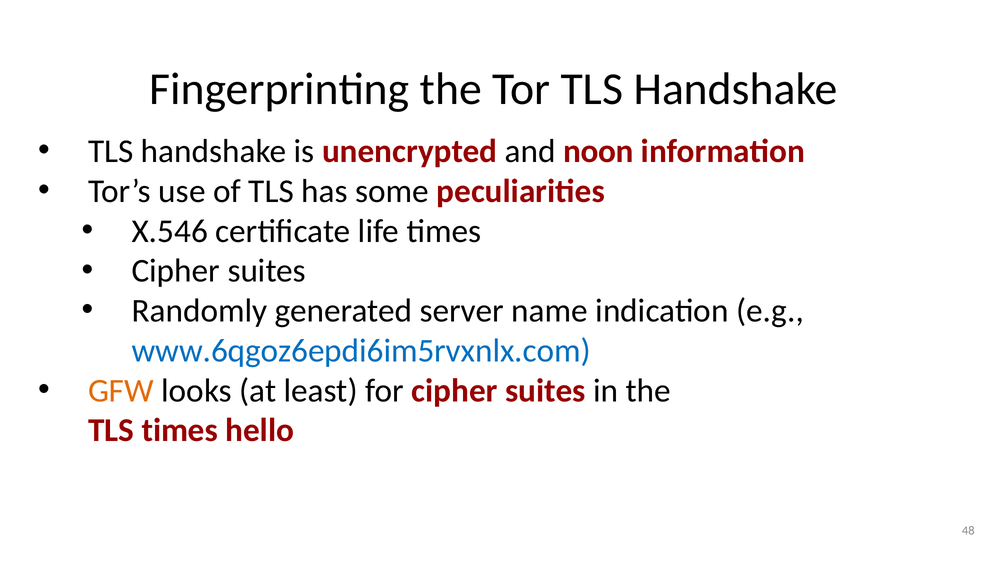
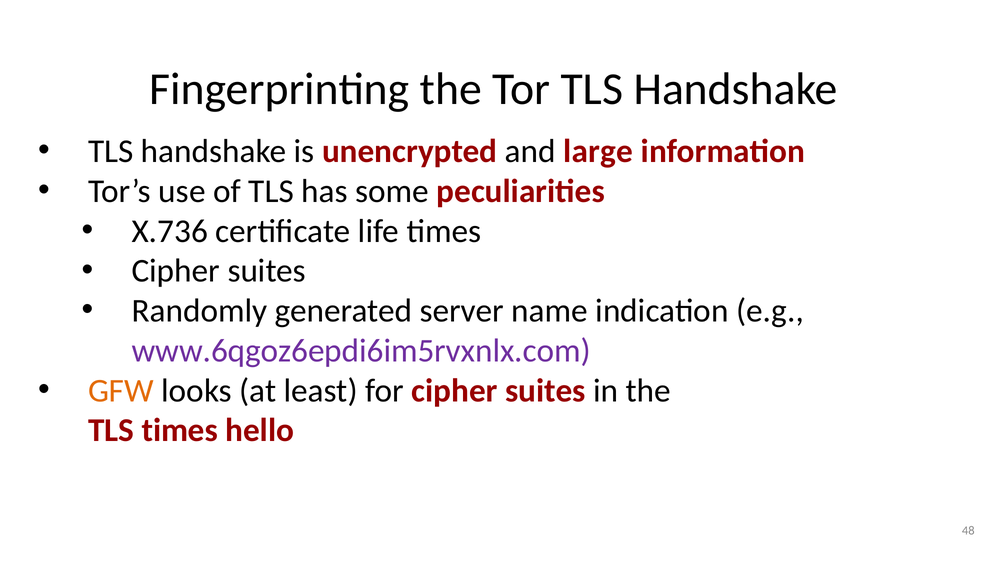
noon: noon -> large (598, 151)
X.546: X.546 -> X.736 (170, 231)
www.6qgoz6epdi6im5rvxnlx.com colour: blue -> purple (361, 351)
